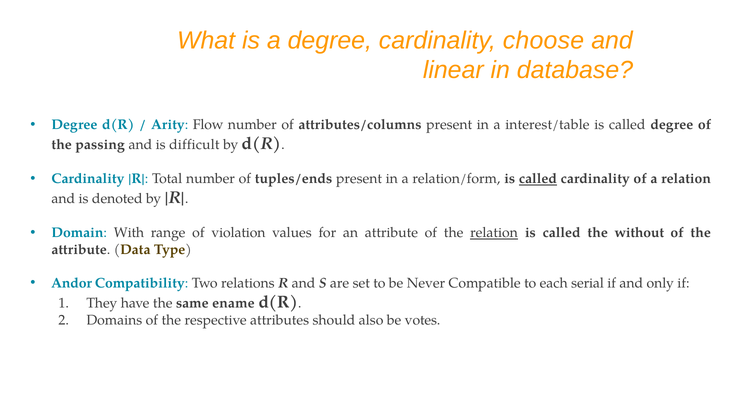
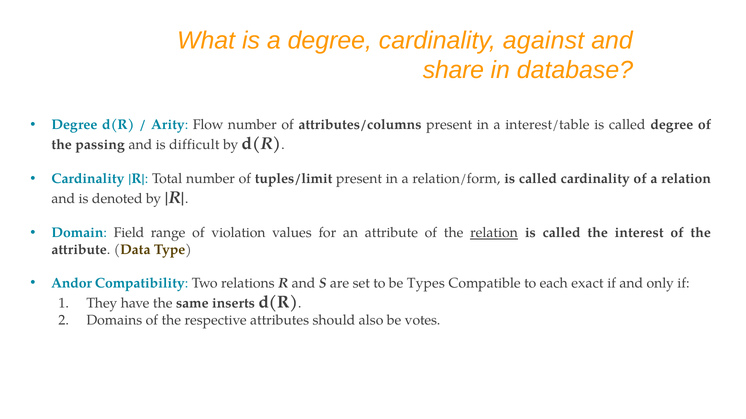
choose: choose -> against (544, 40)
linear: linear -> share (453, 70)
tuples/ends: tuples/ends -> tuples/limit (294, 179)
called underline: present -> none (538, 179)
With: With -> Field (129, 233)
without: without -> interest (639, 233)
Never: Never -> Types (426, 284)
serial: serial -> exact (587, 284)
ename: ename -> inserts (233, 303)
